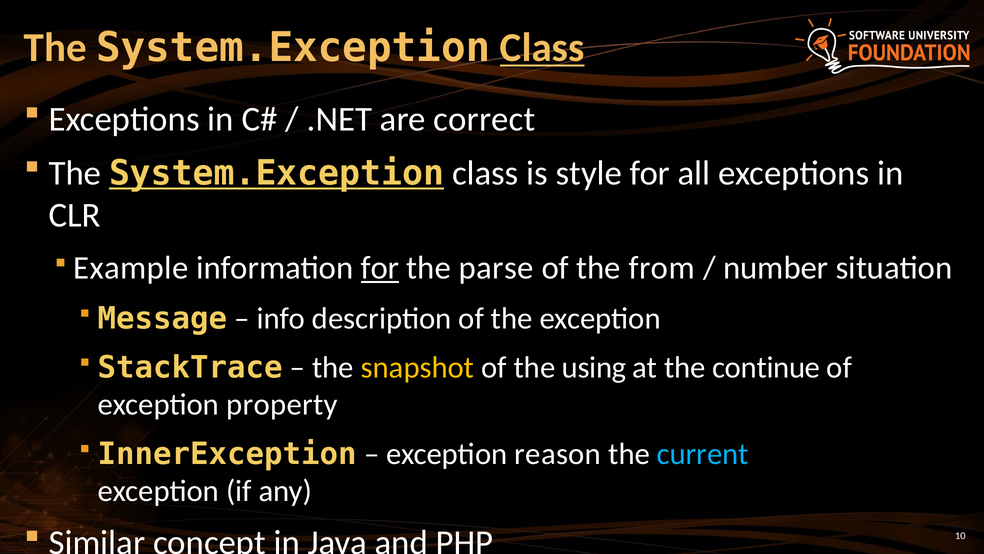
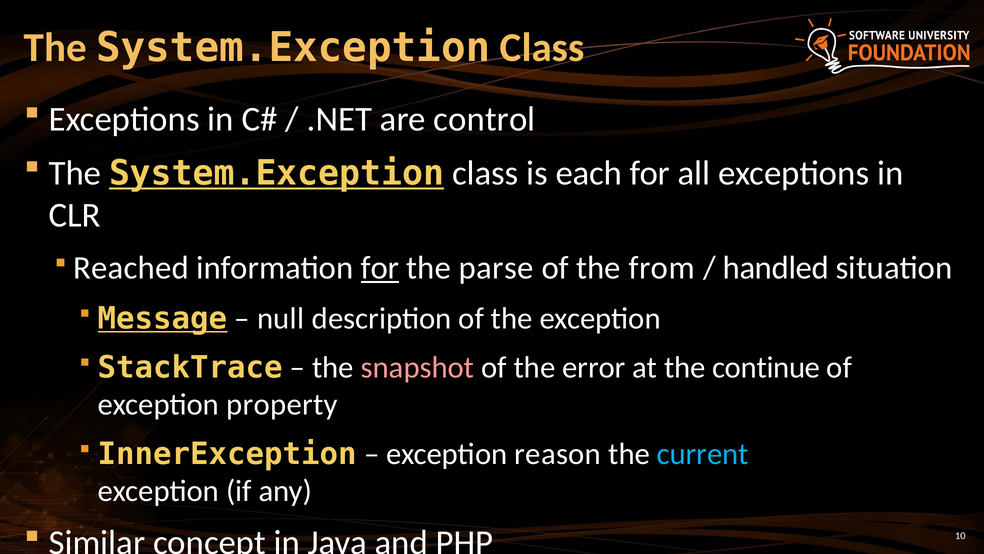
Class underline: present -> none (542, 48)
correct: correct -> control (484, 119)
style: style -> each (589, 173)
Example: Example -> Reached (131, 268)
number: number -> handled (776, 268)
Message underline: none -> present (163, 318)
info: info -> null (281, 318)
snapshot colour: yellow -> pink (417, 367)
using: using -> error (594, 367)
